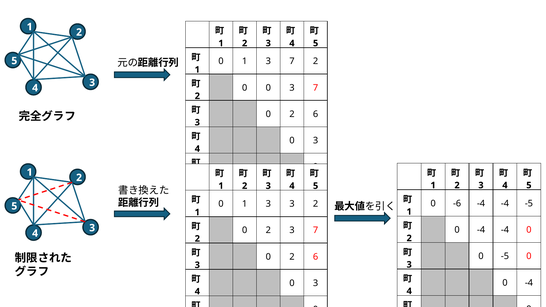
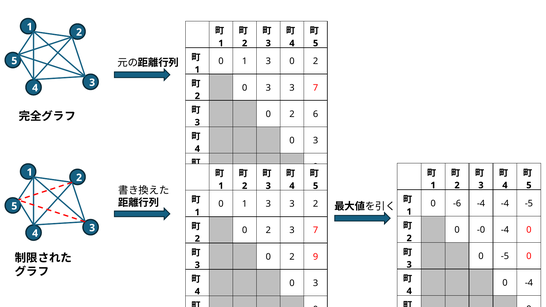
1 3 7: 7 -> 0 (292, 61)
0: 0 -> 3 (268, 88)
-4: -4 -> -0 (481, 230)
6: 6 -> 9 (316, 257)
